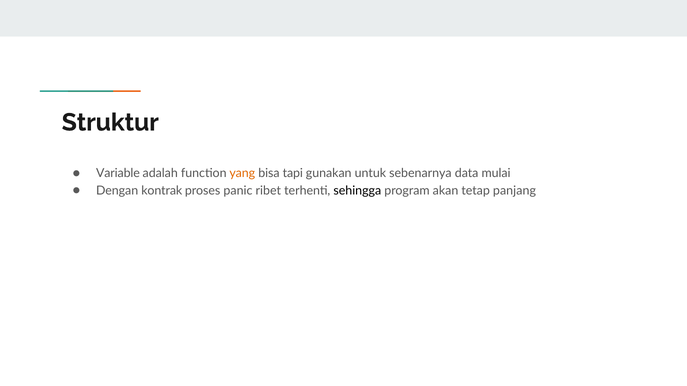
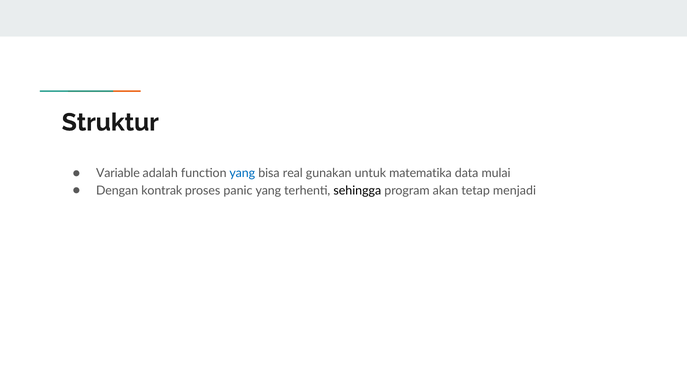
yang colour: orange -> blue (242, 174)
tapi: tapi -> real (293, 174)
sebenarnya: sebenarnya -> matematika (420, 174)
panic ribet: ribet -> yang (268, 191)
panjang: panjang -> menjadi (514, 191)
